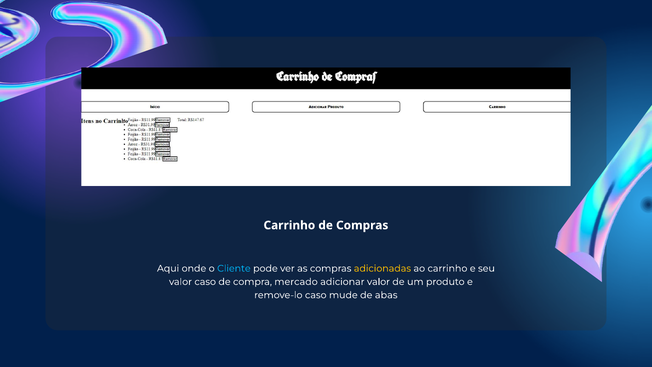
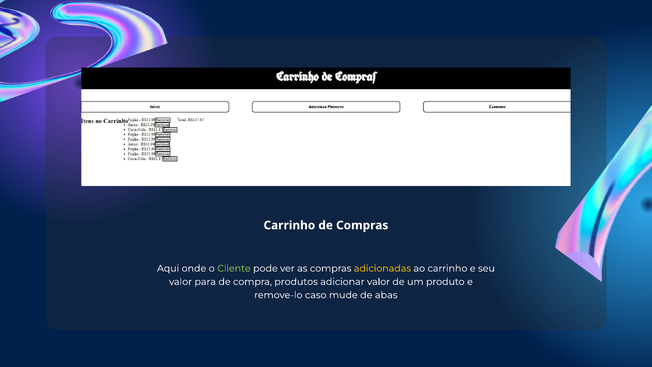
Cliente colour: light blue -> light green (234, 268)
valor caso: caso -> para (205, 282)
mercado: mercado -> produtos (296, 282)
